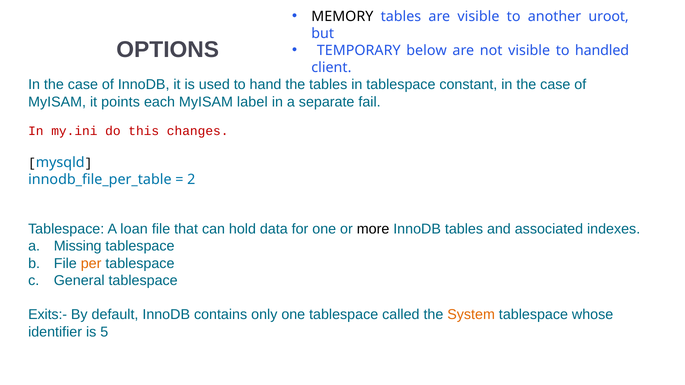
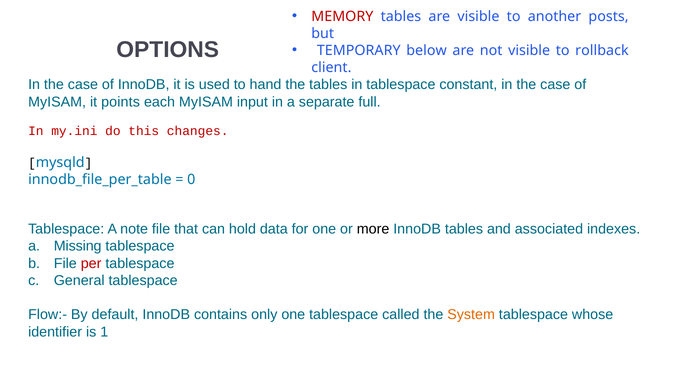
MEMORY colour: black -> red (342, 16)
uroot: uroot -> posts (609, 16)
handled: handled -> rollback (602, 51)
label: label -> input (252, 102)
fail: fail -> full (370, 102)
2: 2 -> 0 (191, 180)
loan: loan -> note (134, 229)
per colour: orange -> red (91, 264)
Exits:-: Exits:- -> Flow:- (48, 315)
5: 5 -> 1 (104, 332)
